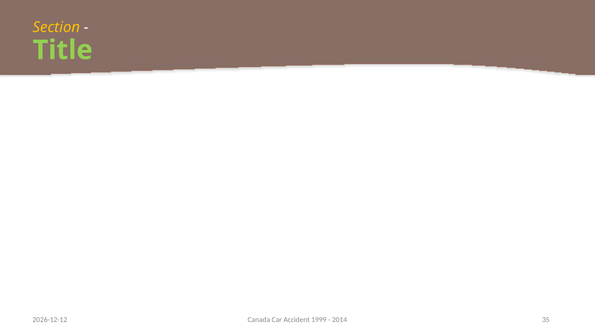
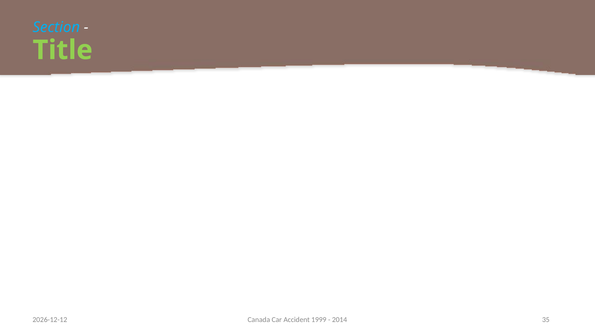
Section colour: yellow -> light blue (56, 27)
